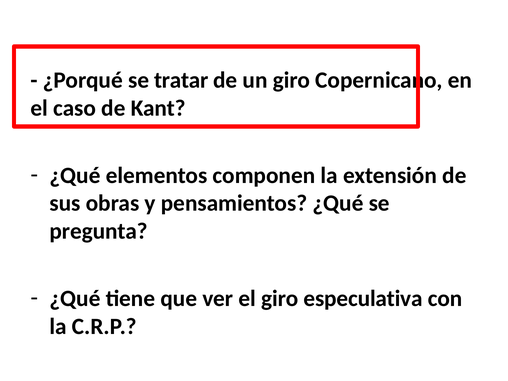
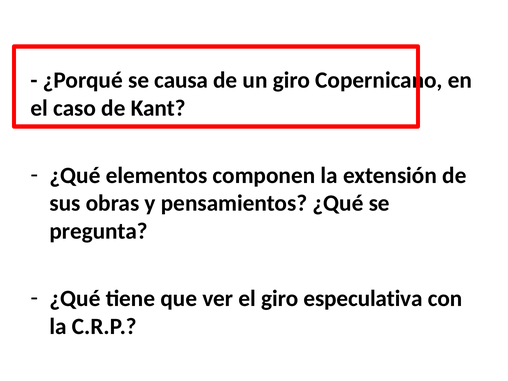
tratar: tratar -> causa (181, 80)
